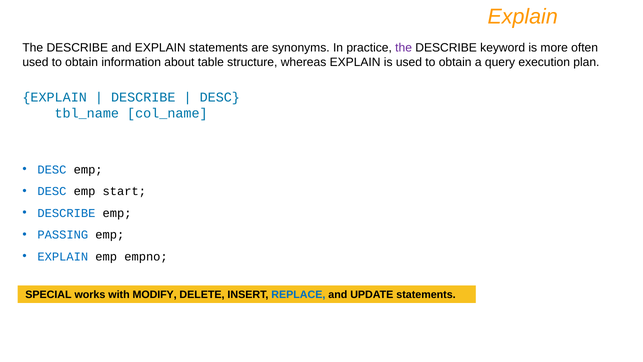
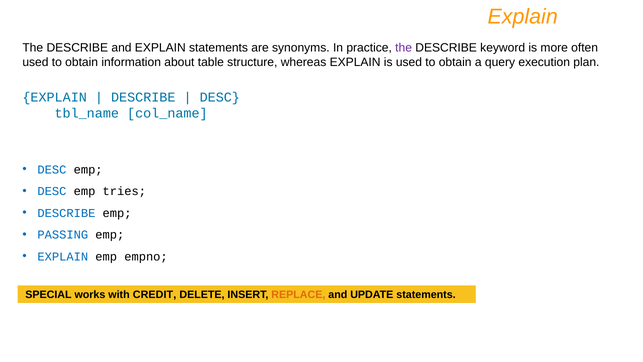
start: start -> tries (124, 191)
MODIFY: MODIFY -> CREDIT (155, 295)
REPLACE colour: blue -> orange (298, 295)
